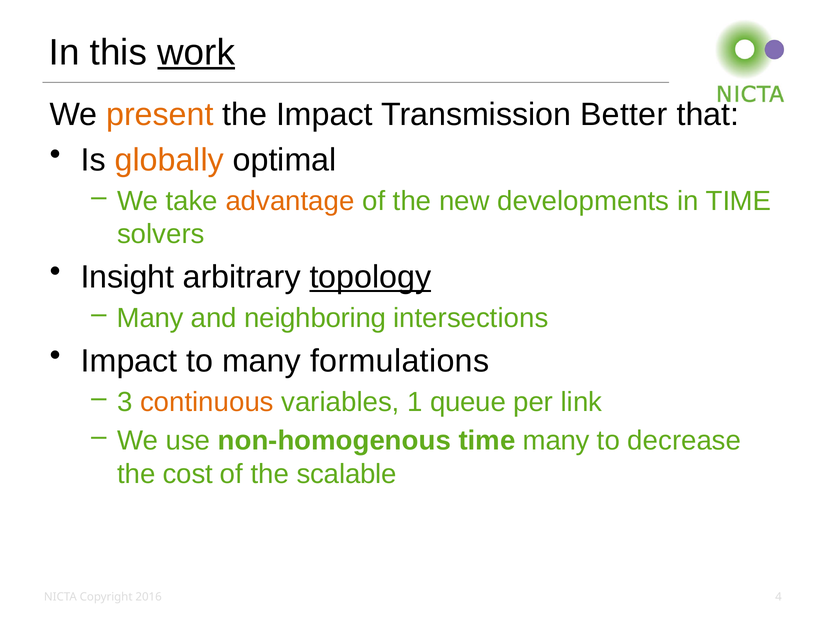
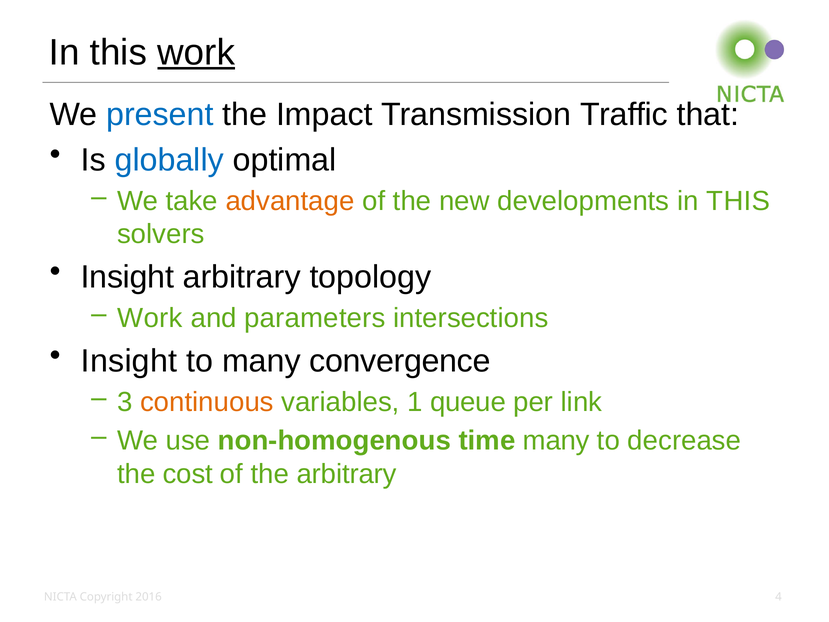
present colour: orange -> blue (160, 115)
Better: Better -> Traffic (624, 115)
globally colour: orange -> blue (169, 160)
developments in TIME: TIME -> THIS (738, 201)
topology underline: present -> none (370, 277)
Many: Many -> Work (150, 318)
neighboring: neighboring -> parameters (315, 318)
Impact: Impact -> Insight (129, 361)
formulations: formulations -> convergence (400, 361)
the scalable: scalable -> arbitrary (347, 474)
